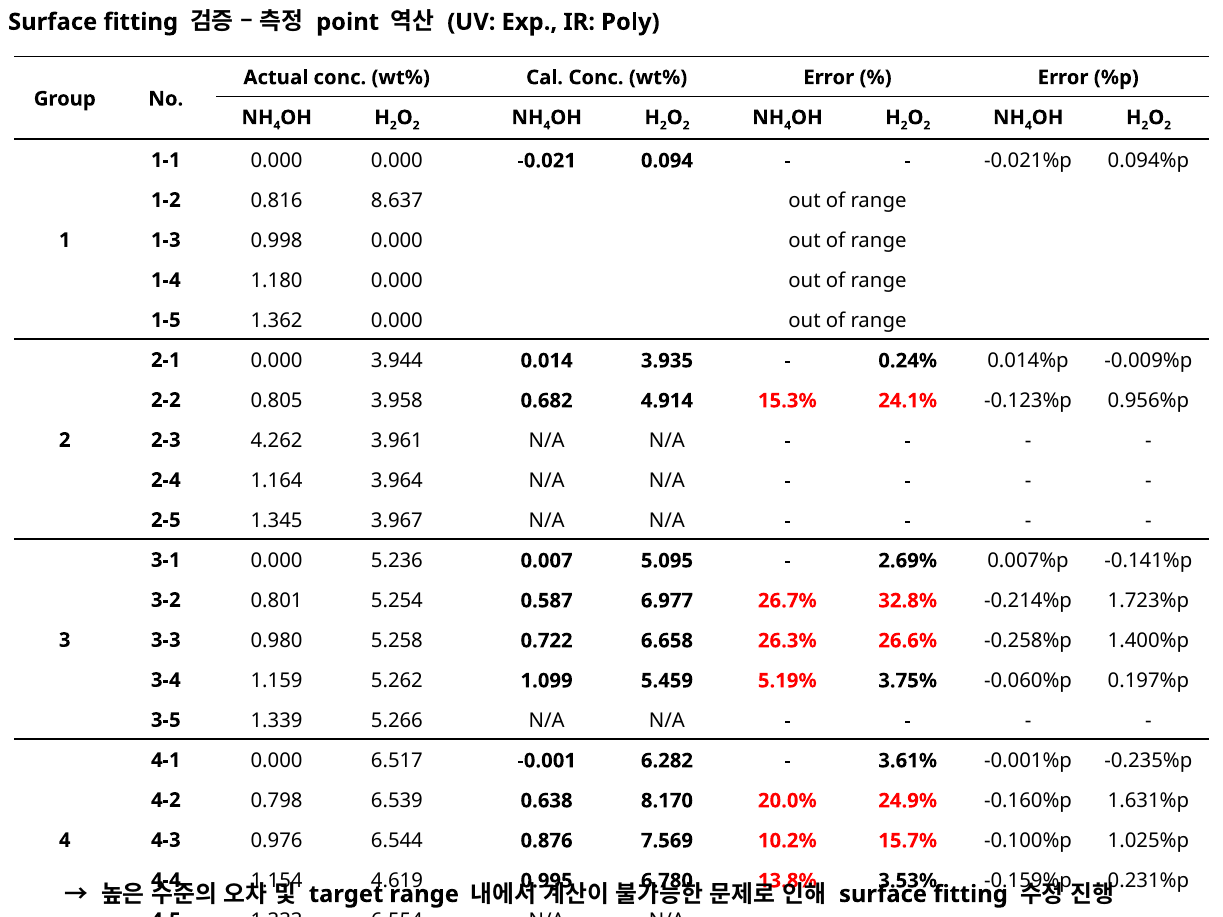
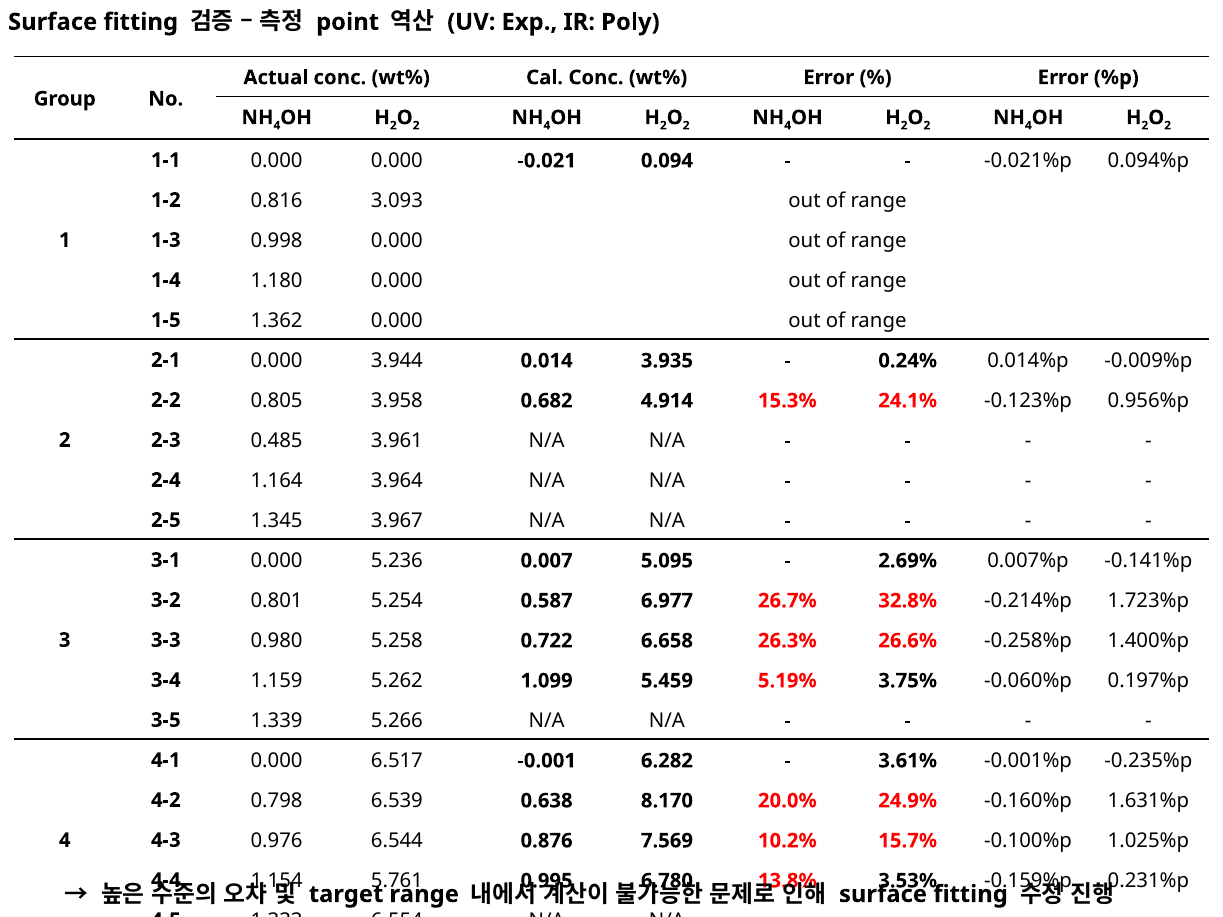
8.637: 8.637 -> 3.093 (397, 201)
4.262: 4.262 -> 0.485 (277, 441)
4.619: 4.619 -> 5.761 (397, 881)
